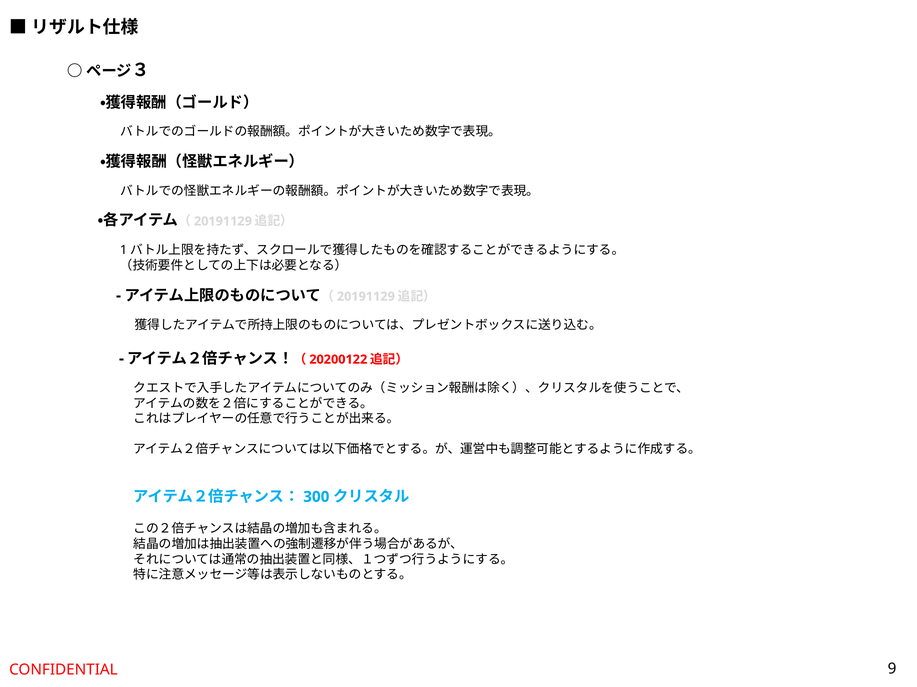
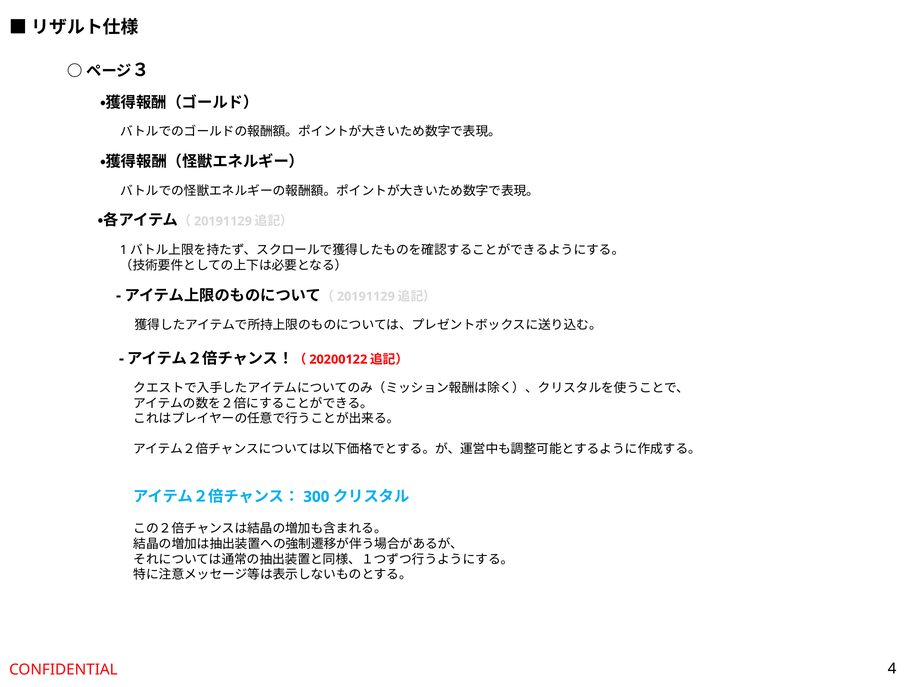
9: 9 -> 4 (892, 669)
